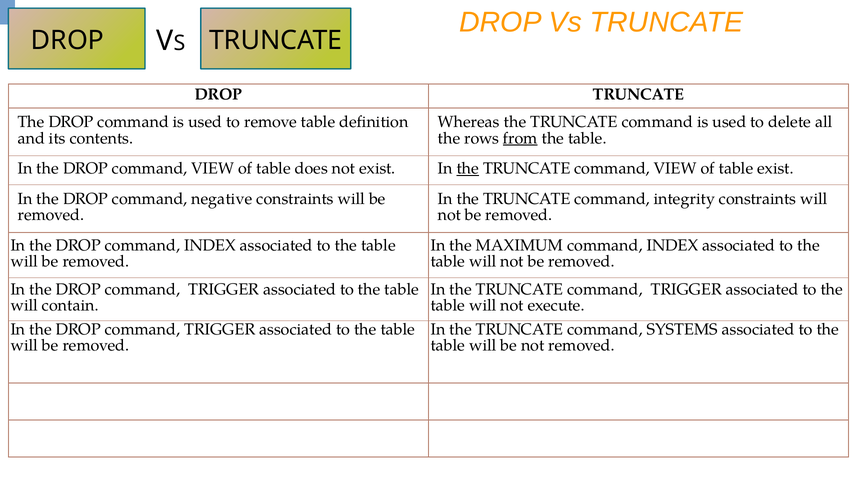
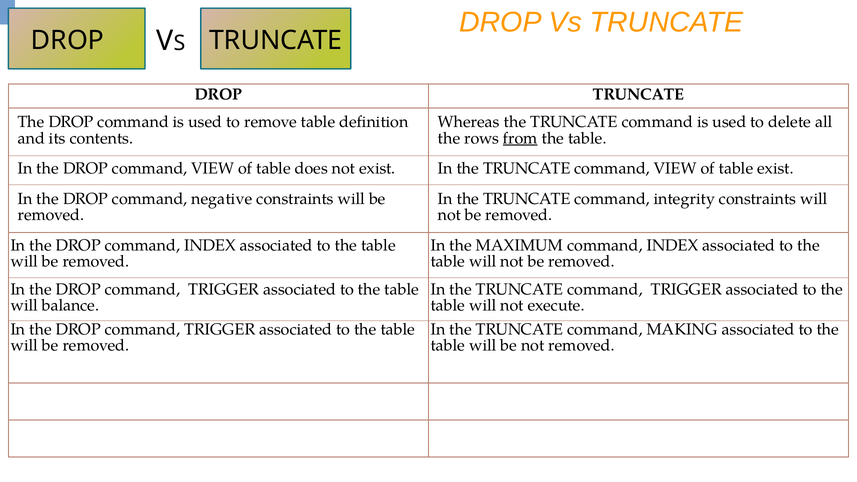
the underline: present -> none (468, 169)
contain: contain -> balance (70, 306)
SYSTEMS: SYSTEMS -> MAKING (682, 329)
